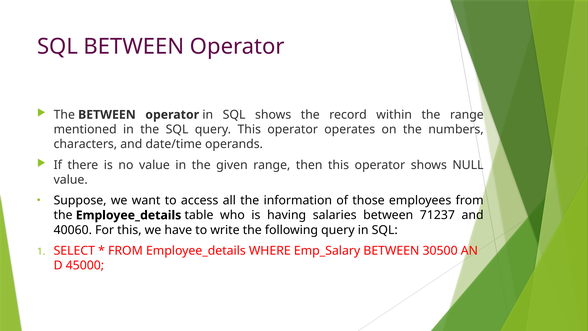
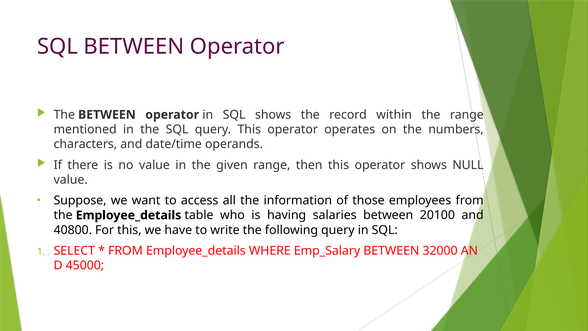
71237: 71237 -> 20100 (437, 215)
40060: 40060 -> 40800 (73, 230)
30500: 30500 -> 32000 (440, 251)
